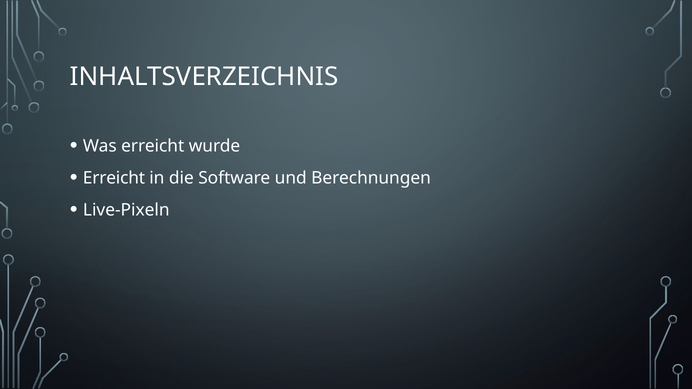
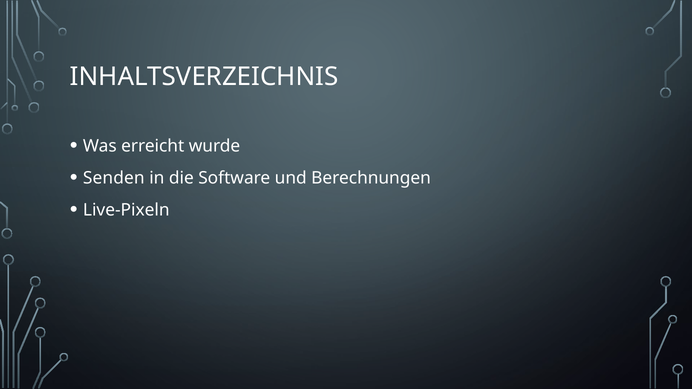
Erreicht: Erreicht -> Senden (114, 178)
